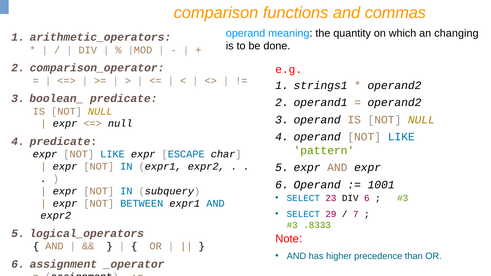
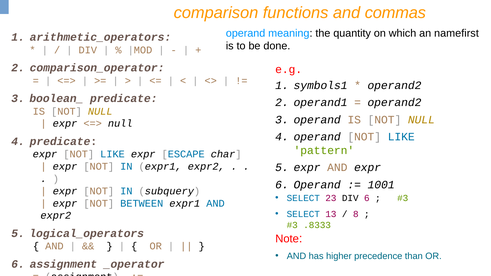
changing: changing -> namefirst (456, 33)
strings1: strings1 -> symbols1 (321, 85)
29: 29 -> 13 (331, 214)
7: 7 -> 8 (356, 214)
